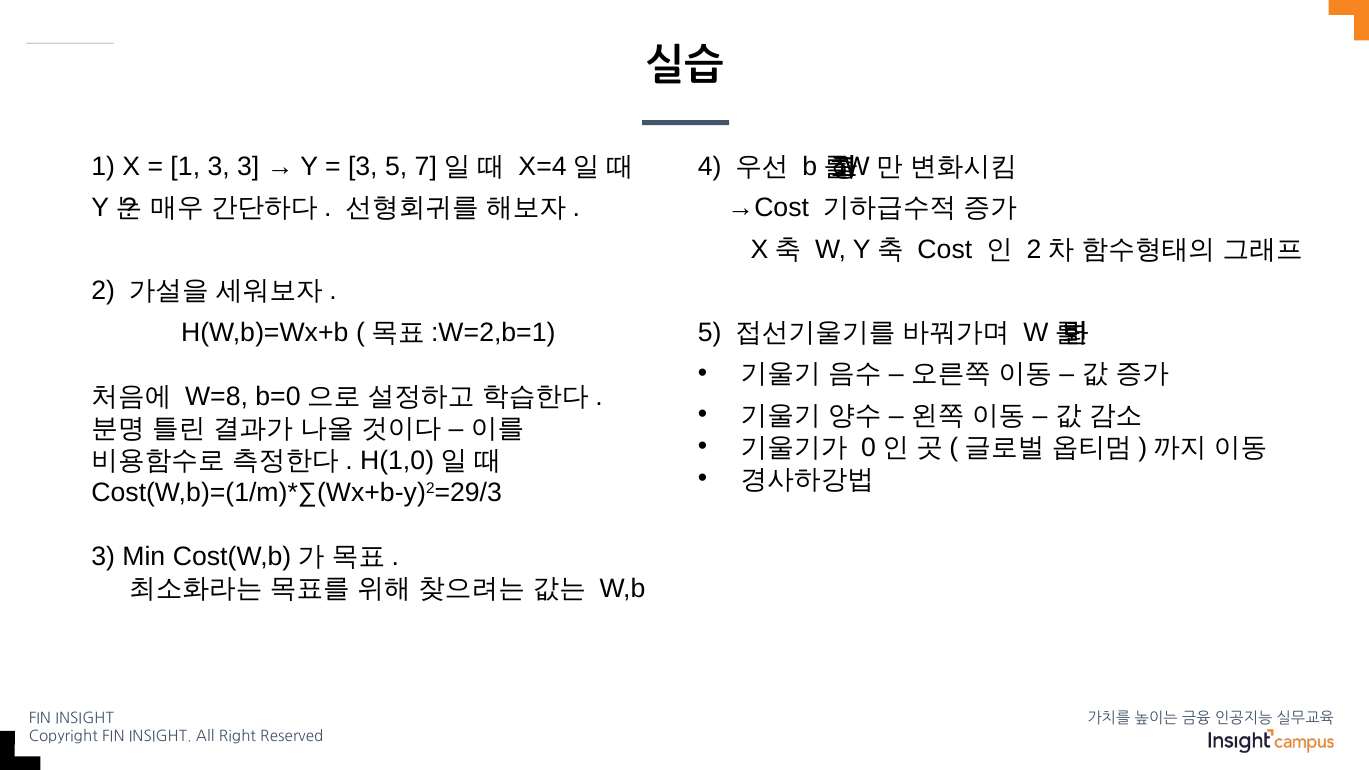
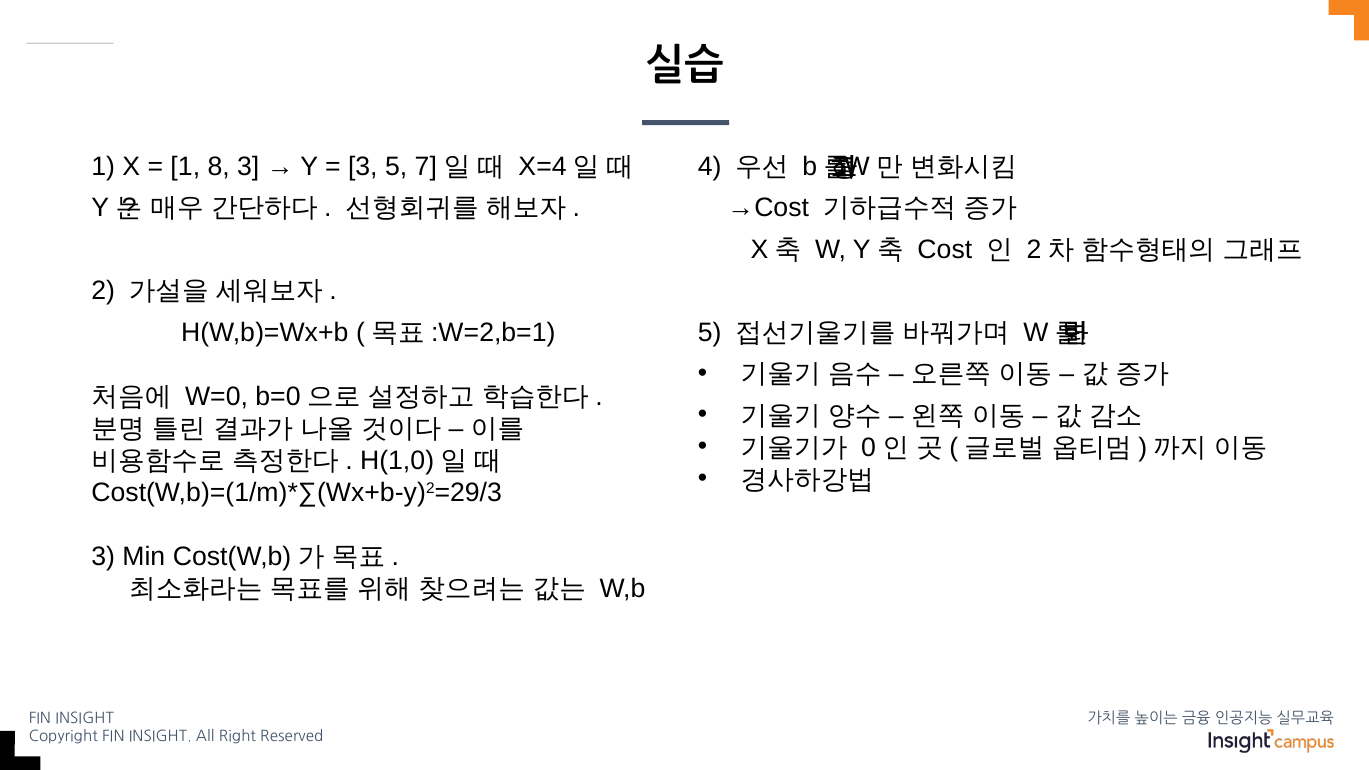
1 3: 3 -> 8 (219, 167)
W=8: W=8 -> W=0 (217, 397)
